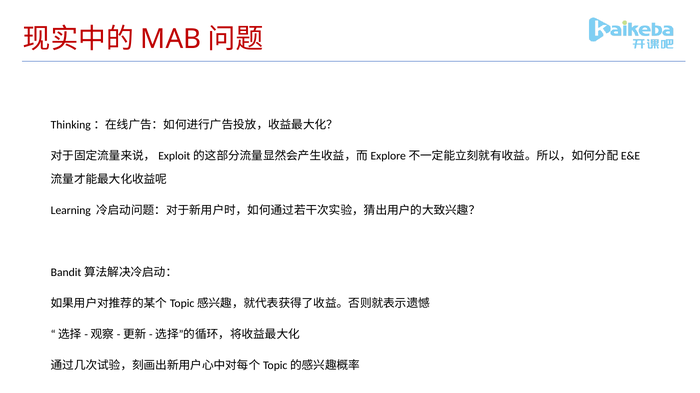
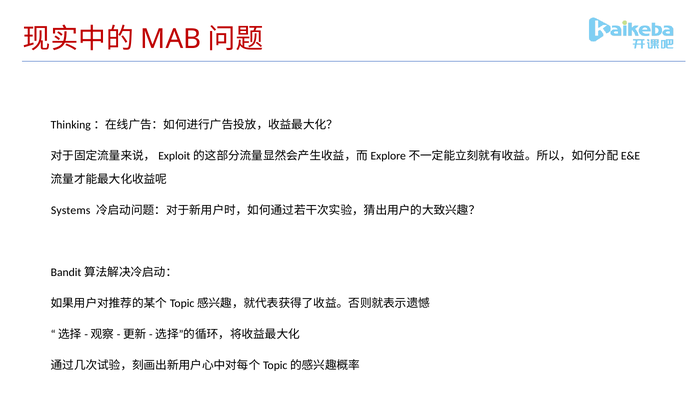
Learning: Learning -> Systems (71, 211)
